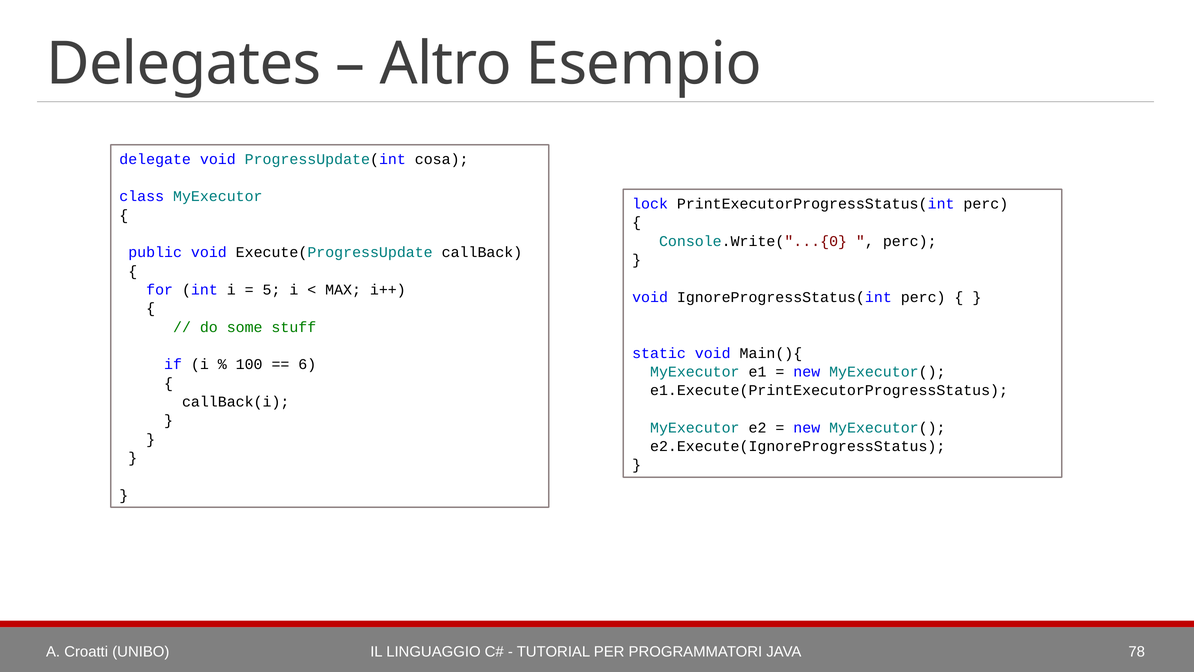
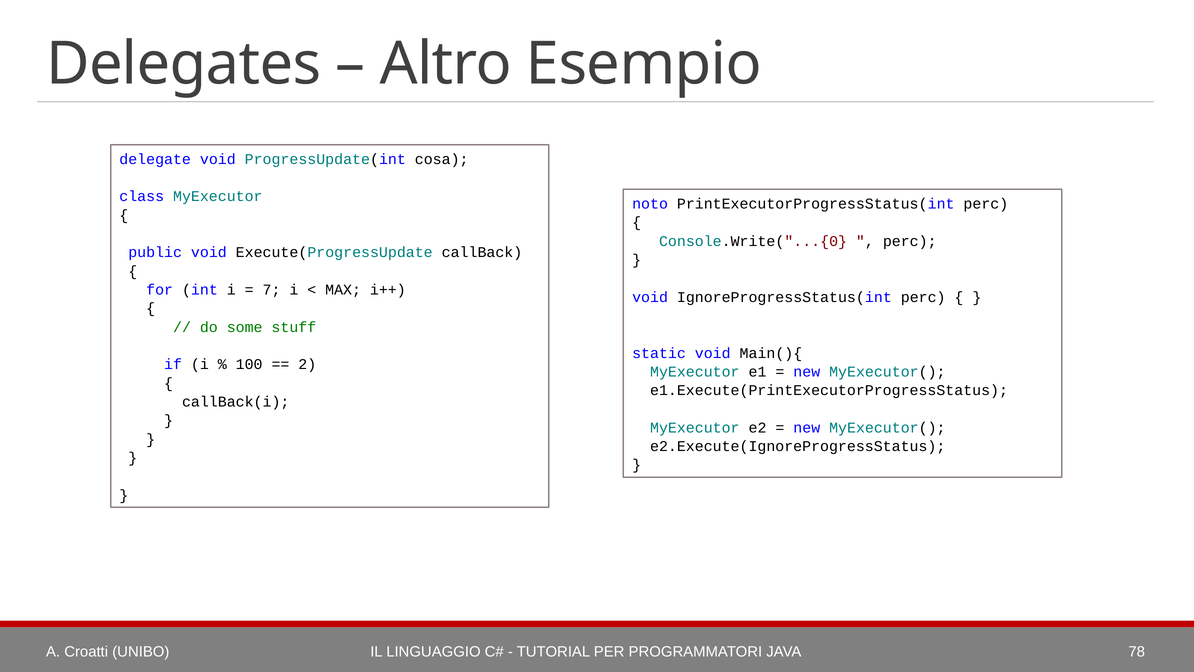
lock: lock -> noto (650, 204)
5: 5 -> 7 (272, 290)
6: 6 -> 2 (307, 364)
